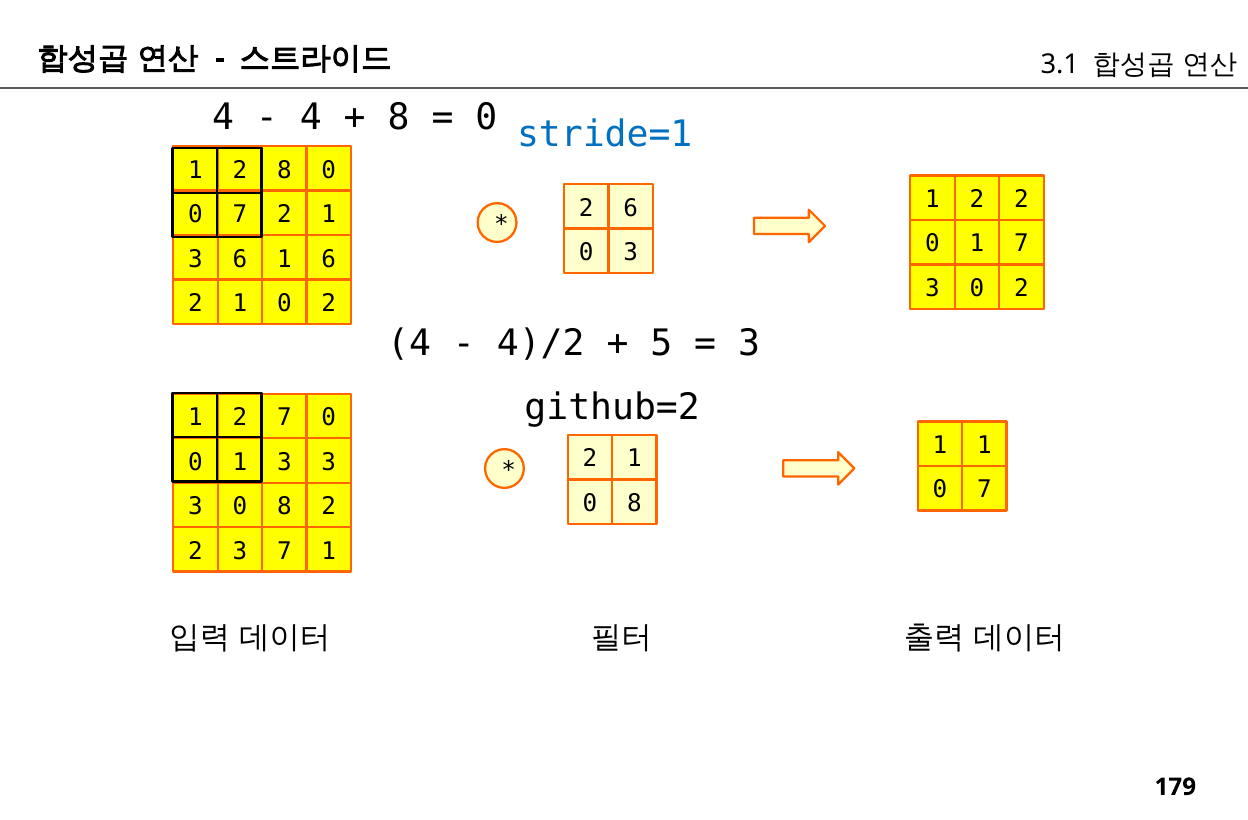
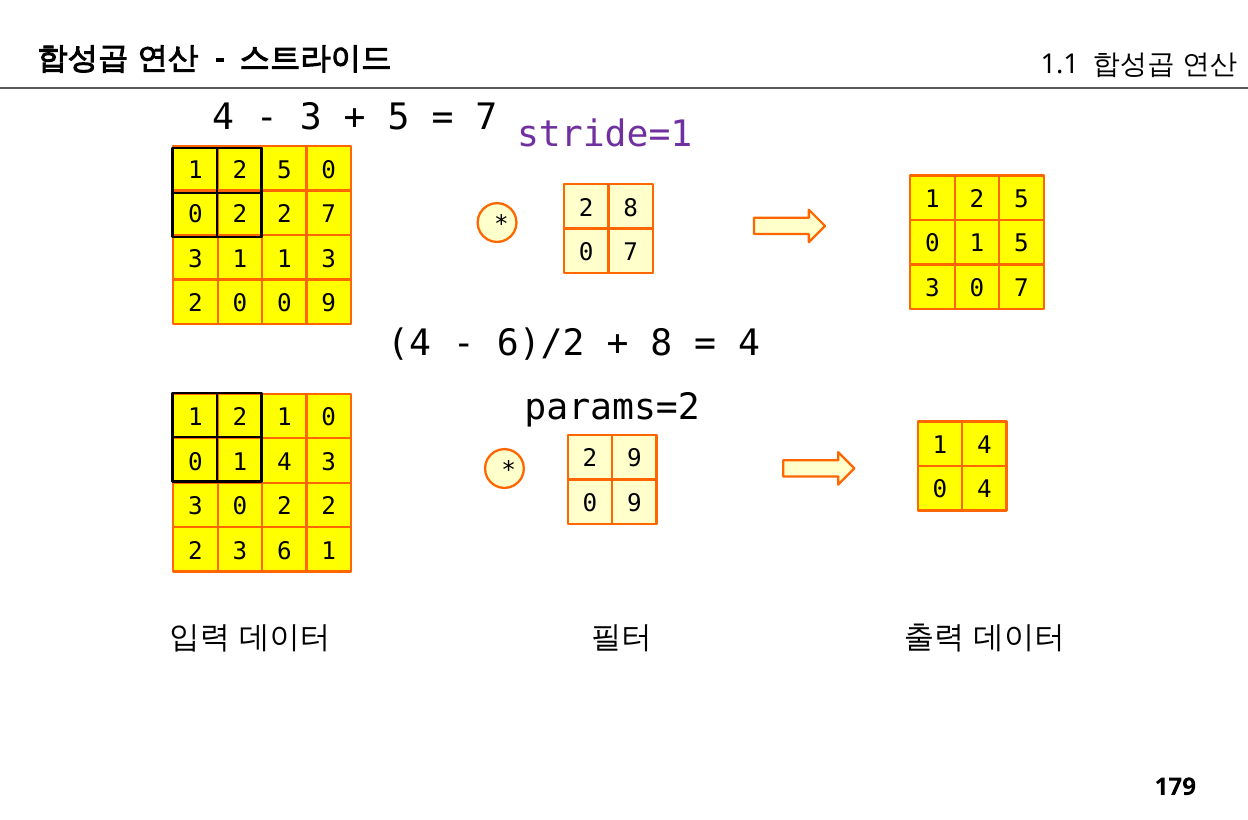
3.1: 3.1 -> 1.1 (1060, 64)
4: 4 -> 3 (311, 117)
8: 8 -> 5 (399, 117)
0: 0 -> 7 (486, 117)
stride=1 colour: blue -> purple (605, 134)
8: 8 -> 5 (284, 170)
2: 2 -> 5 (1021, 199)
2 6: 6 -> 8 (631, 208)
7: 7 -> 2 (240, 214)
1: 1 -> 7 (329, 214)
1 7: 7 -> 5 (1021, 244)
3: 3 -> 7 (631, 252)
3 6: 6 -> 1 (240, 259)
1 6: 6 -> 3 (329, 259)
3 0 2: 2 -> 7 (1021, 288)
1: 1 -> 0 (240, 303)
2: 2 -> 9 (329, 303)
4)/2: 4)/2 -> 6)/2 (541, 344)
5: 5 -> 8 (661, 344)
3: 3 -> 4 (749, 344)
github=2: github=2 -> params=2 (612, 407)
2 7: 7 -> 1 (284, 418)
1: 1 -> 4 (984, 445)
1: 1 -> 9 (634, 459)
0 1 3: 3 -> 4 (284, 462)
7: 7 -> 4 (984, 490)
8: 8 -> 9 (634, 503)
3 0 8: 8 -> 2 (284, 507)
3 7: 7 -> 6 (284, 551)
